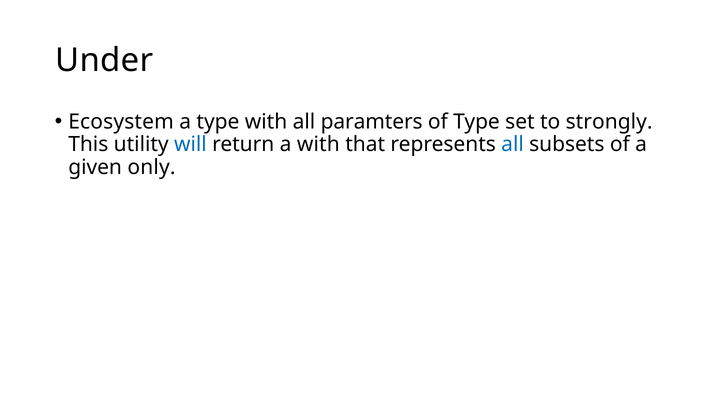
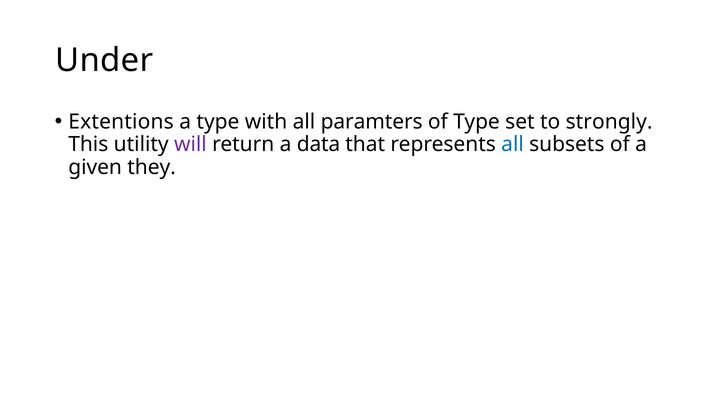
Ecosystem: Ecosystem -> Extentions (121, 122)
will colour: blue -> purple (190, 144)
a with: with -> data (319, 144)
only: only -> they (152, 167)
